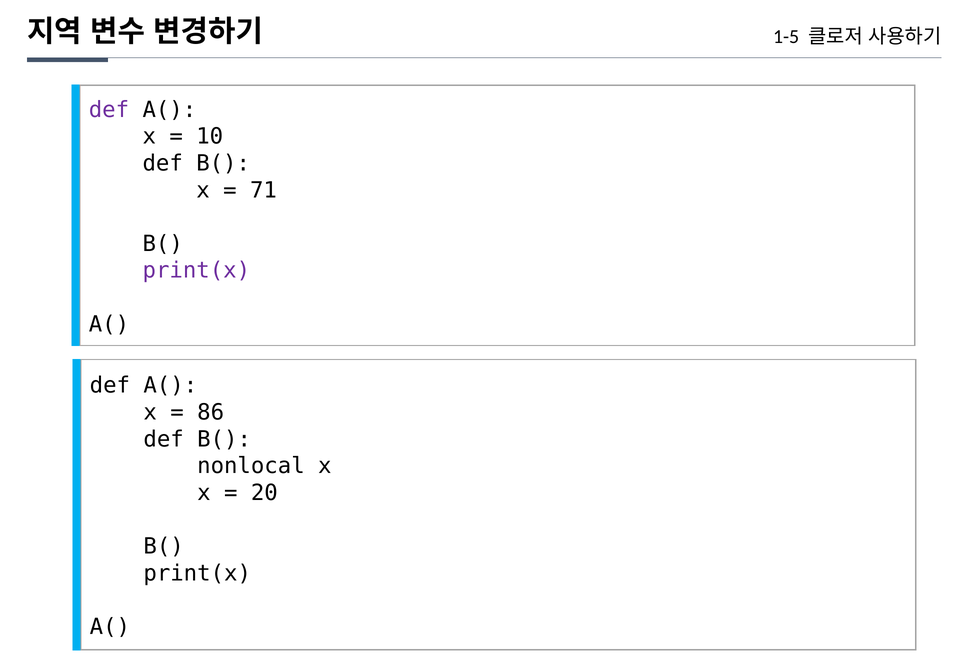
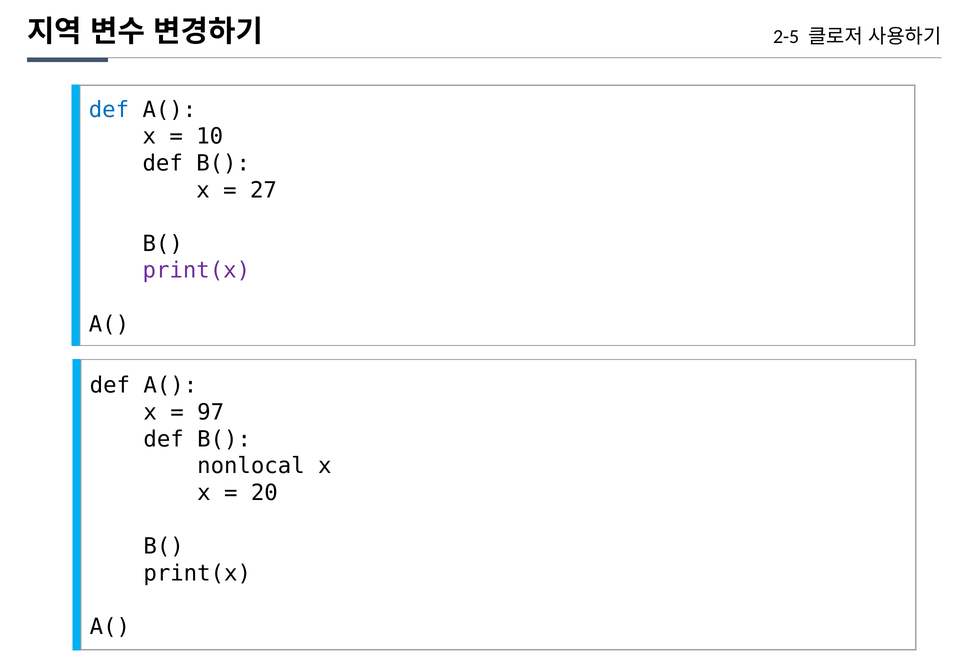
1-5: 1-5 -> 2-5 (786, 37)
def colour: purple -> blue (109, 110)
71: 71 -> 27 (263, 190)
86: 86 -> 97 (211, 413)
